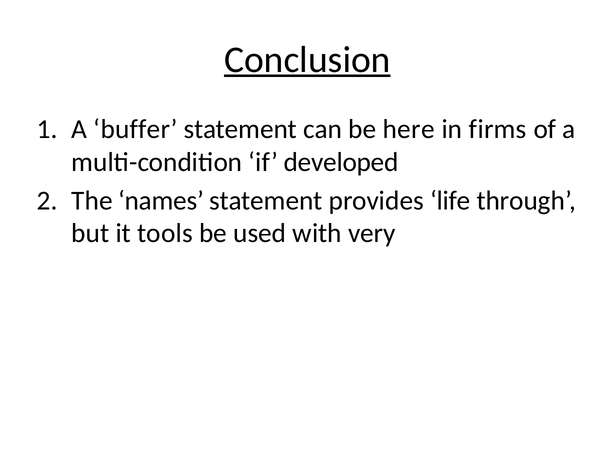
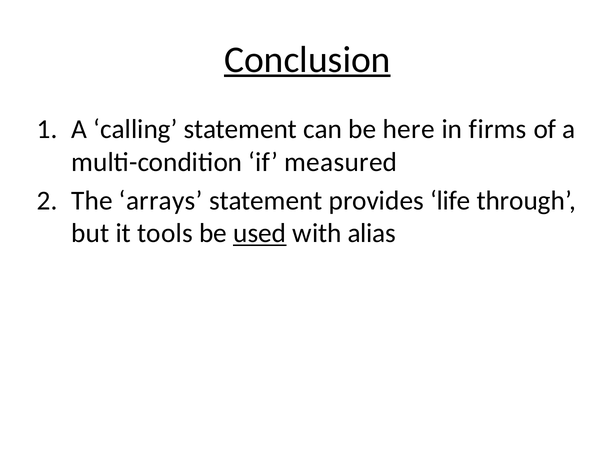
buffer: buffer -> calling (136, 129)
developed: developed -> measured (341, 162)
names: names -> arrays (161, 200)
used underline: none -> present (260, 233)
very: very -> alias (372, 233)
